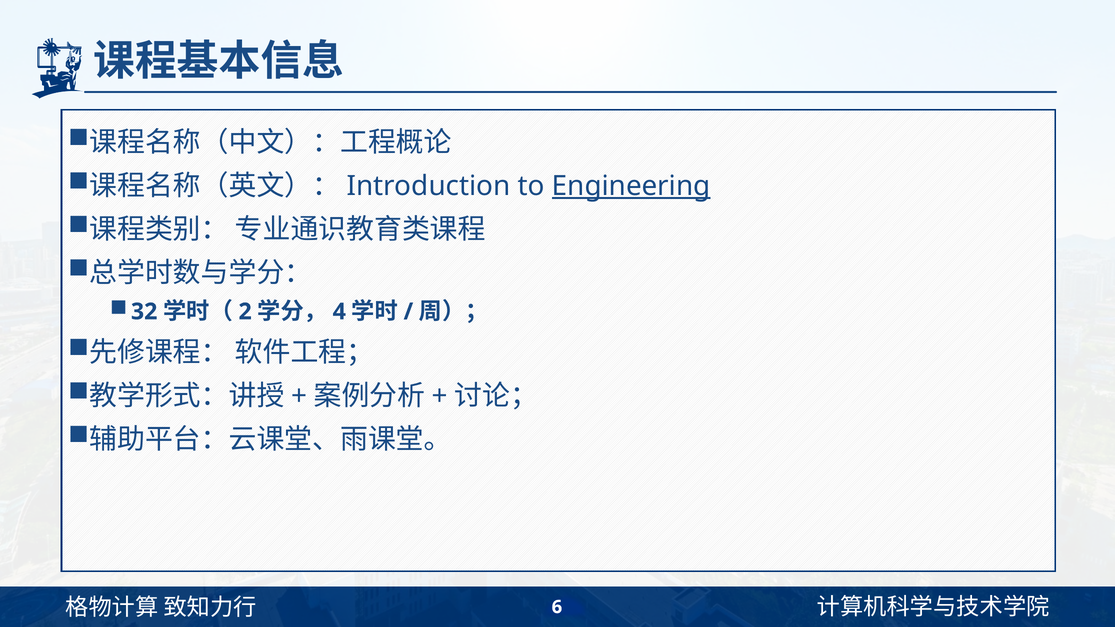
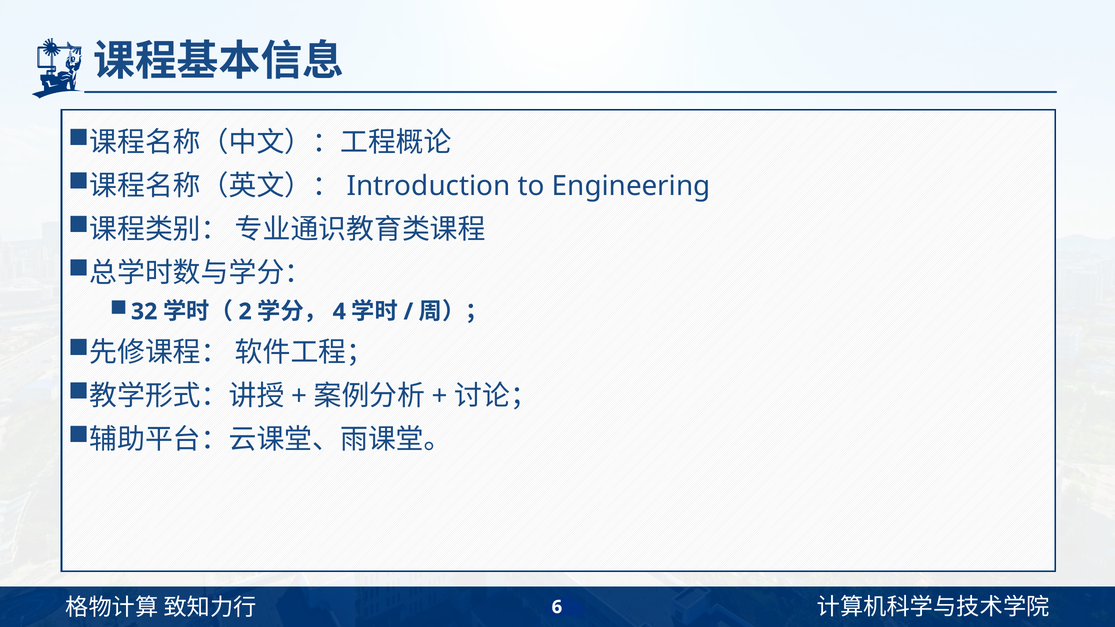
Engineering underline: present -> none (631, 186)
